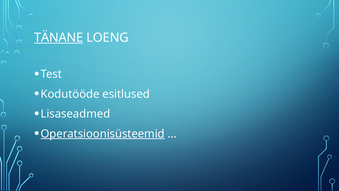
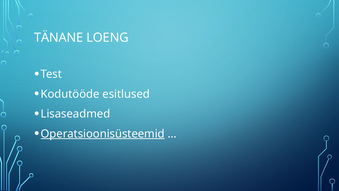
TÄNANE underline: present -> none (59, 38)
